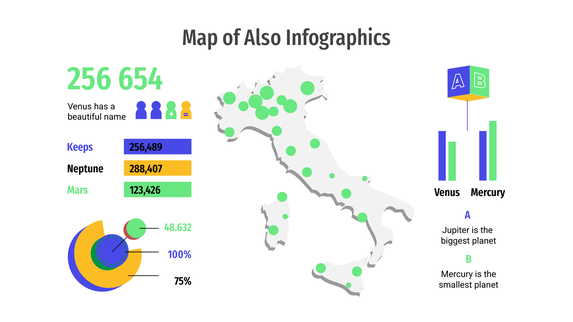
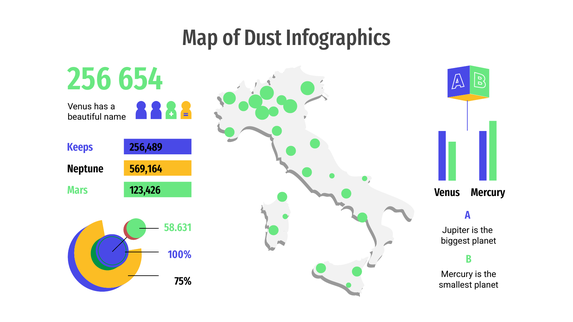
Also: Also -> Dust (263, 38)
288,407: 288,407 -> 569,164 (146, 169)
48.632: 48.632 -> 58.631 (178, 228)
